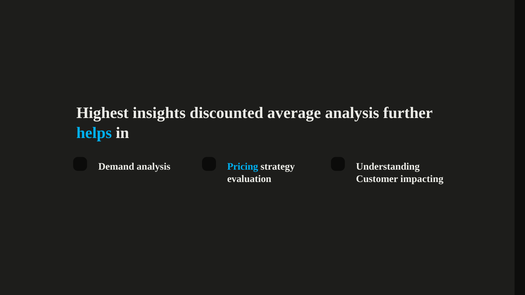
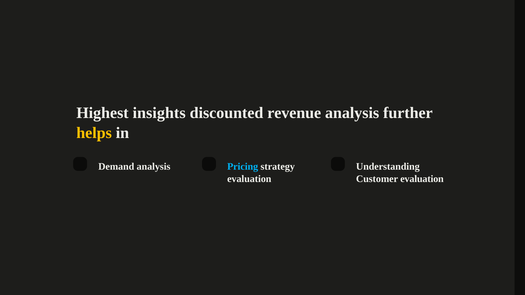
average: average -> revenue (294, 113)
helps colour: light blue -> yellow (94, 133)
Customer impacting: impacting -> evaluation (422, 179)
